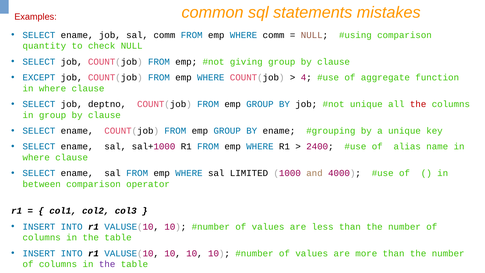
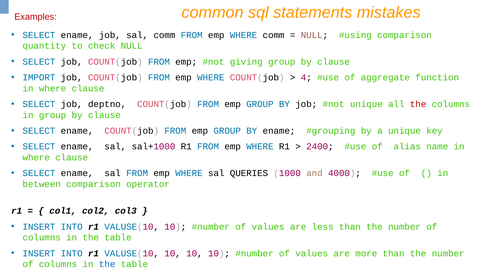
EXCEPT: EXCEPT -> IMPORT (39, 77)
LIMITED: LIMITED -> QUERIES (249, 173)
the colour: purple -> blue (107, 264)
